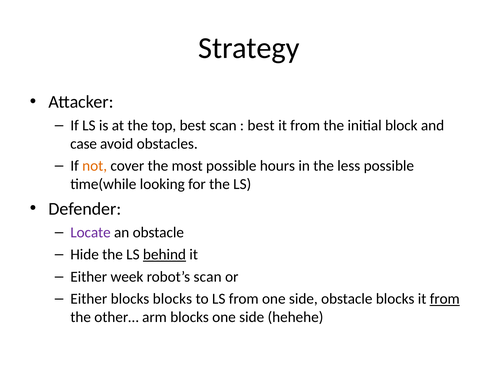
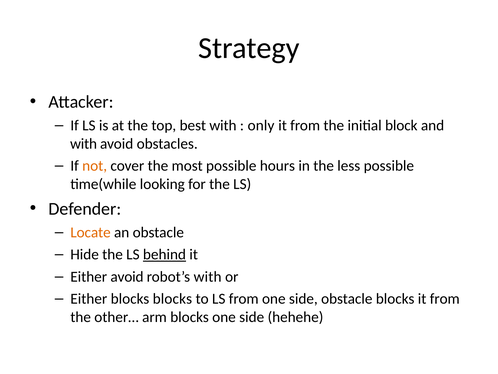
best scan: scan -> with (223, 125)
best: best -> only (261, 125)
case: case -> with (84, 144)
Locate colour: purple -> orange (91, 232)
Either week: week -> avoid (127, 276)
robot’s scan: scan -> with (208, 276)
from underline: present -> none (445, 298)
